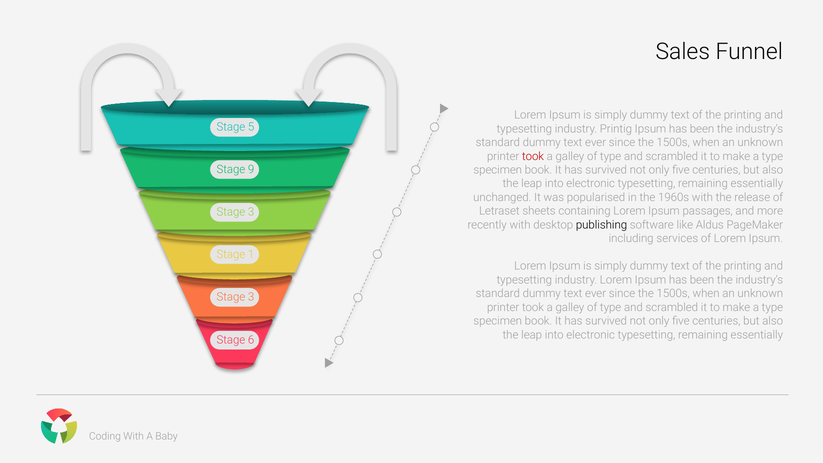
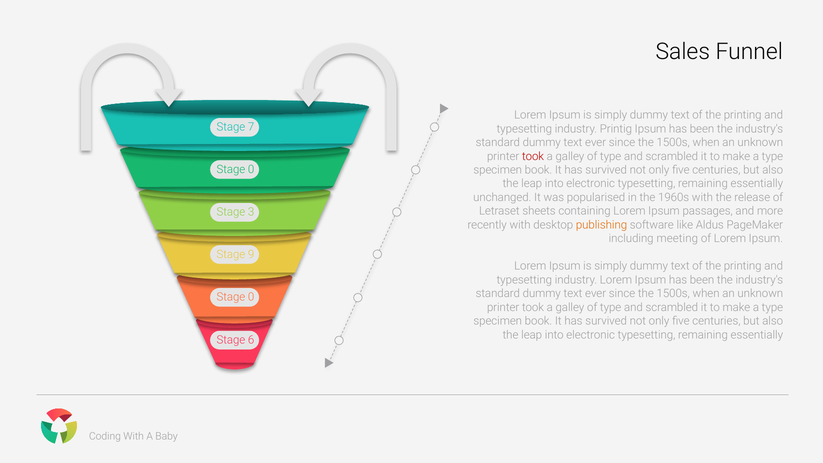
5: 5 -> 7 (251, 127)
9: 9 -> 0 (251, 169)
publishing colour: black -> orange (602, 225)
services: services -> meeting (677, 239)
1: 1 -> 9 (251, 254)
3: 3 -> 0 (251, 297)
